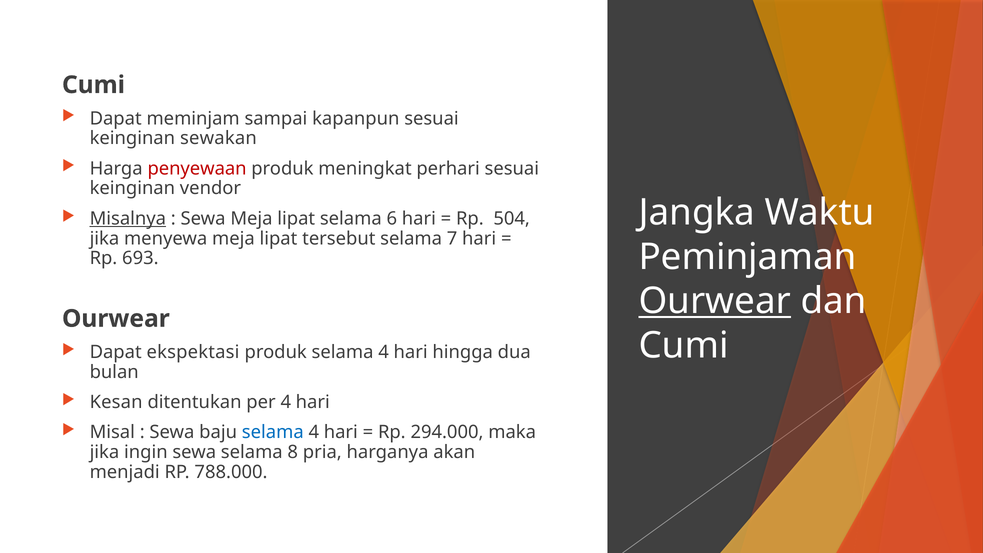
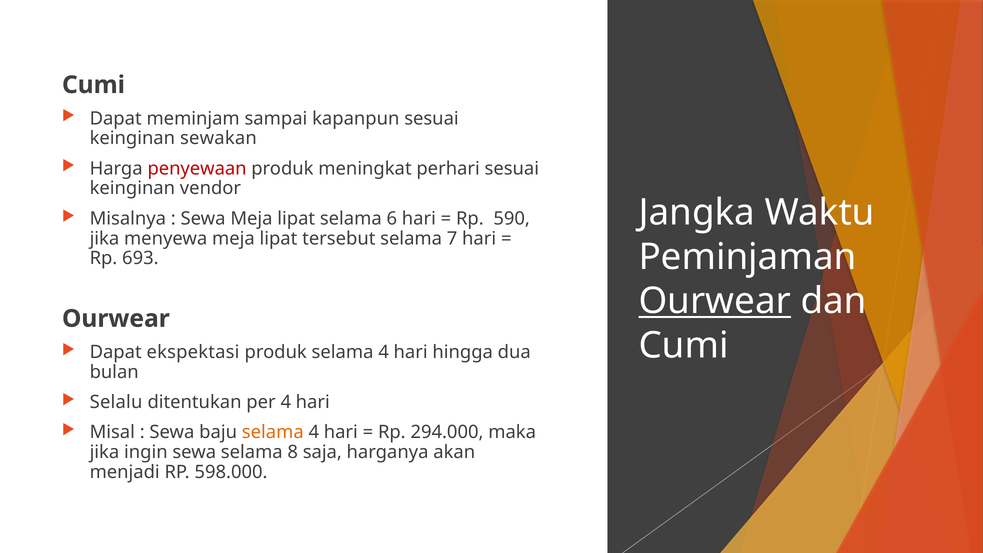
Misalnya underline: present -> none (128, 219)
504: 504 -> 590 (512, 219)
Kesan: Kesan -> Selalu (116, 402)
selama colour: blue -> orange (273, 432)
pria: pria -> saja (322, 452)
788.000: 788.000 -> 598.000 (231, 472)
